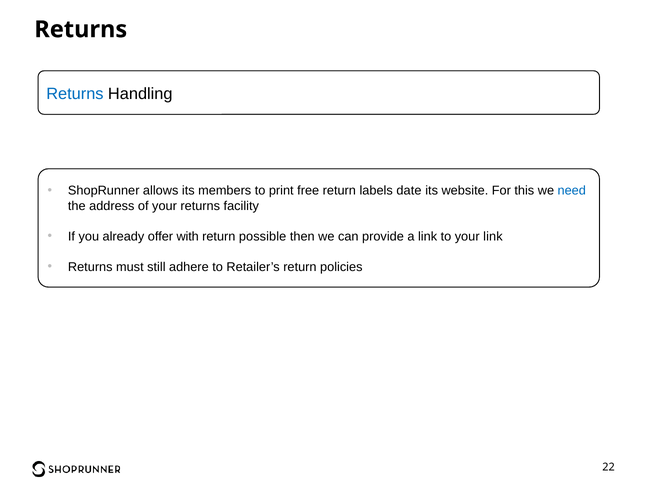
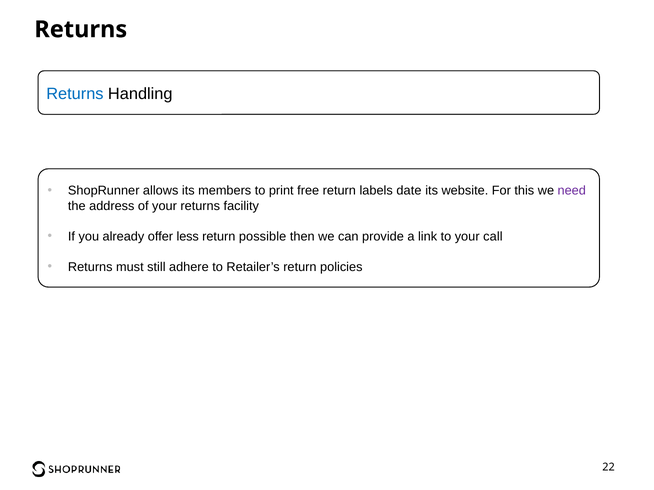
need colour: blue -> purple (572, 191)
with: with -> less (188, 237)
your link: link -> call (493, 237)
